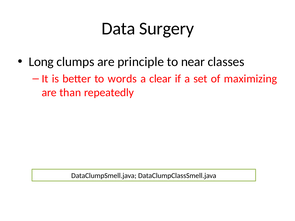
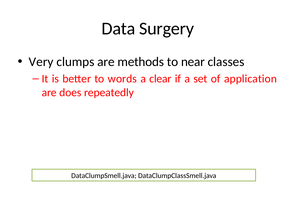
Long: Long -> Very (41, 62)
principle: principle -> methods (141, 62)
maximizing: maximizing -> application (250, 79)
than: than -> does (70, 93)
